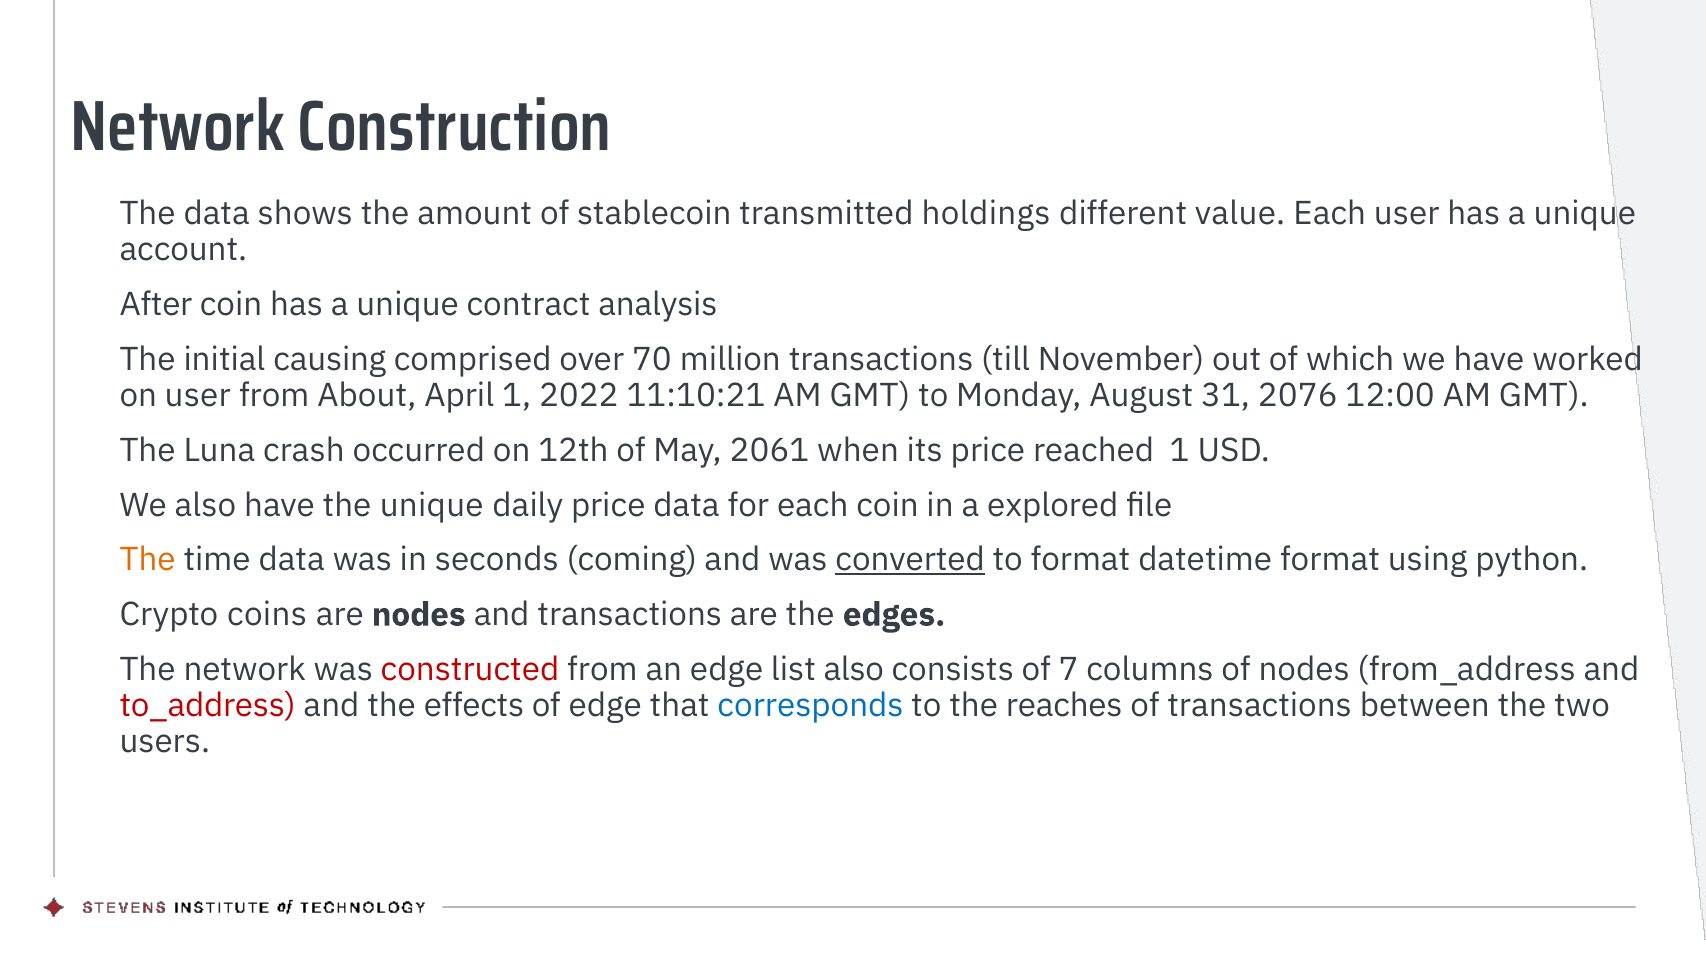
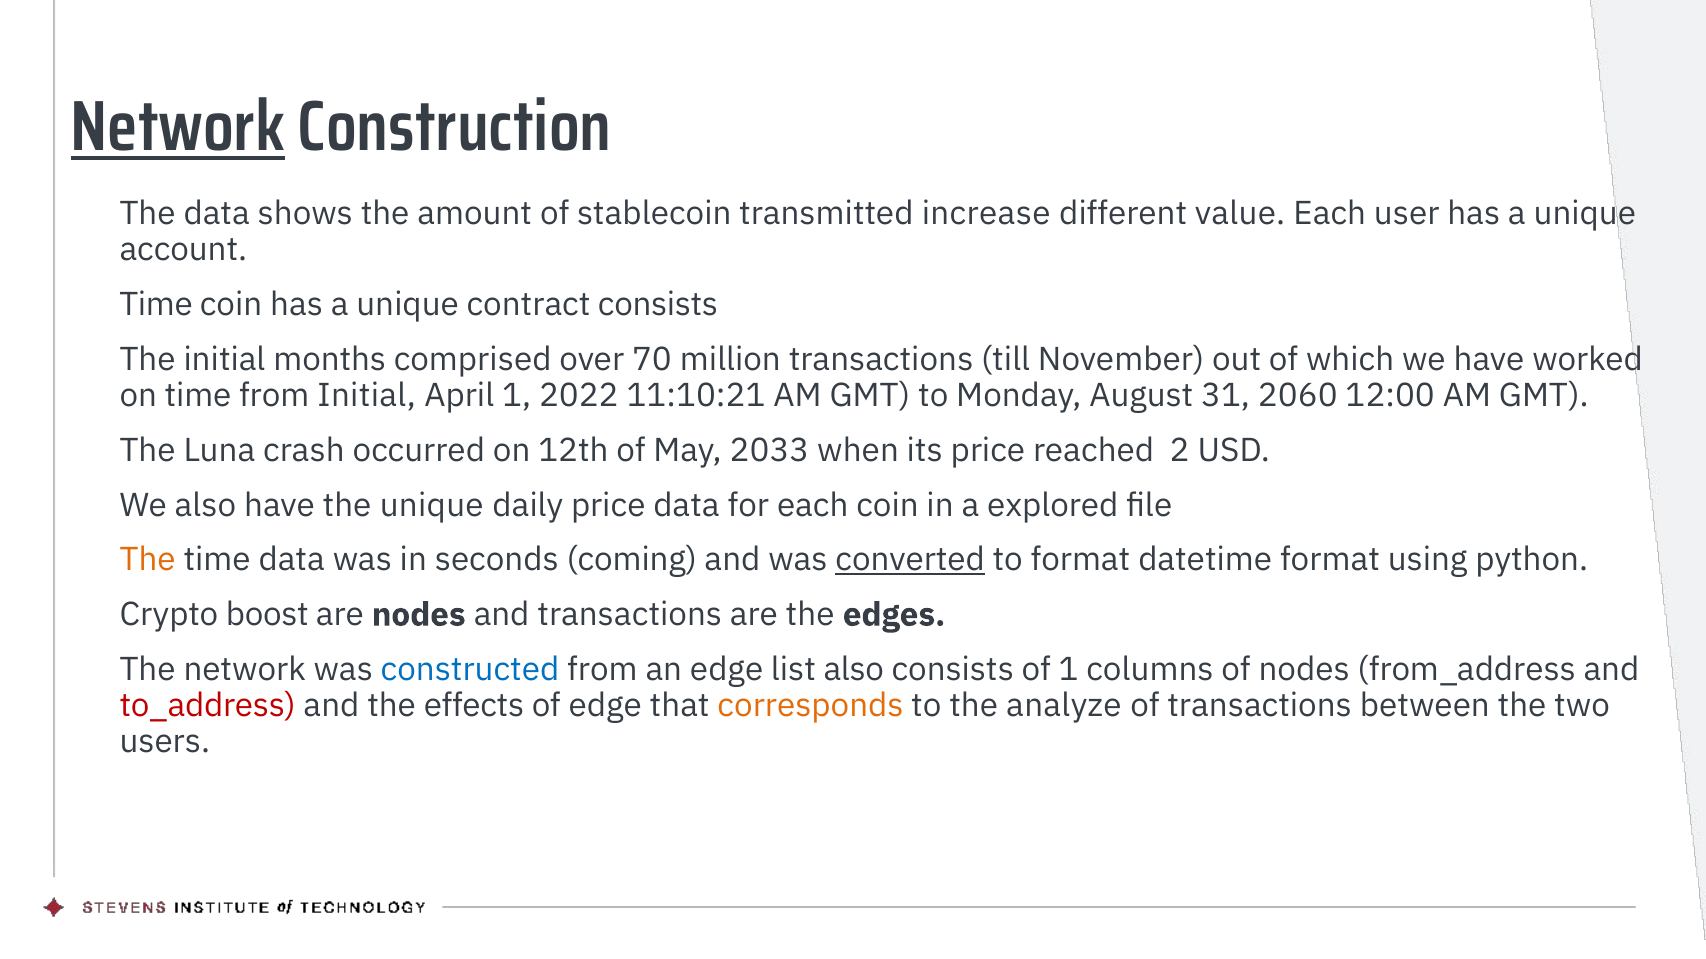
Network underline: none -> present (178, 127)
holdings: holdings -> increase (986, 214)
After: After -> Time (156, 305)
contract analysis: analysis -> consists (658, 305)
causing: causing -> months (330, 360)
on user: user -> time (198, 396)
from About: About -> Initial (367, 396)
2076: 2076 -> 2060 (1298, 396)
2061: 2061 -> 2033 (770, 451)
reached 1: 1 -> 2 (1180, 451)
coins: coins -> boost (267, 615)
constructed colour: red -> blue (470, 670)
of 7: 7 -> 1 (1069, 670)
corresponds colour: blue -> orange (811, 706)
reaches: reaches -> analyze (1064, 706)
